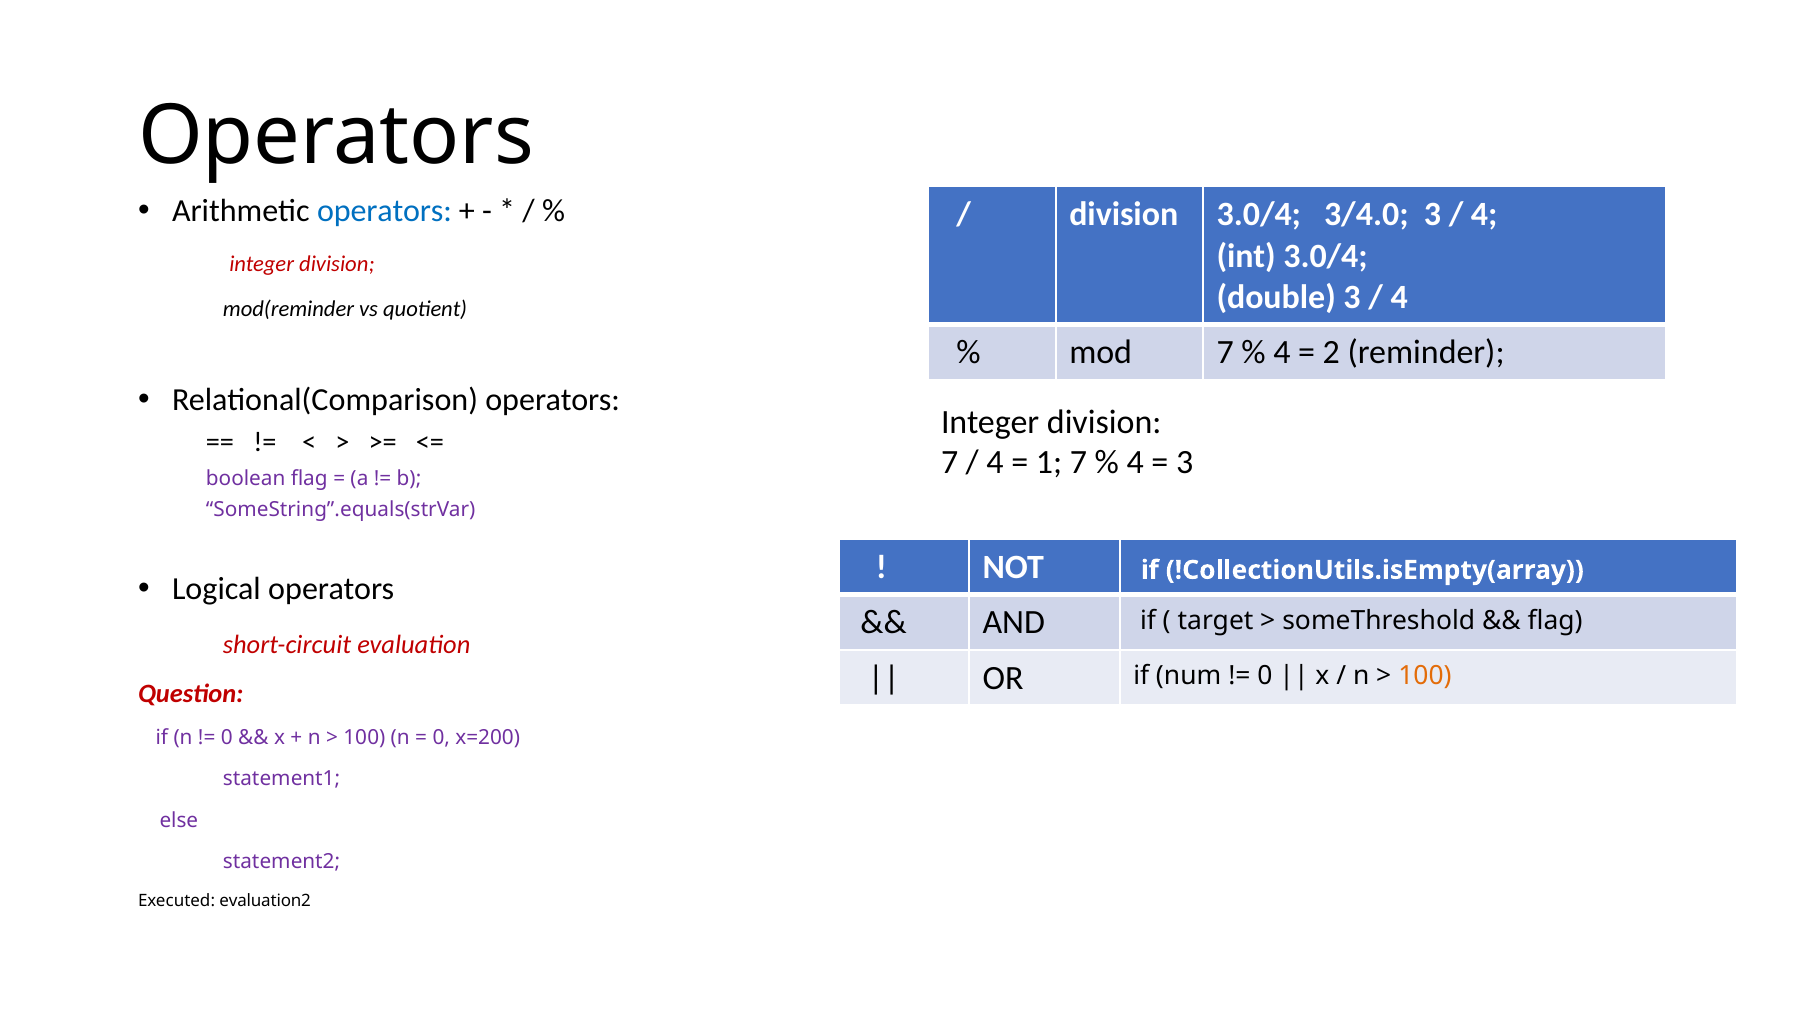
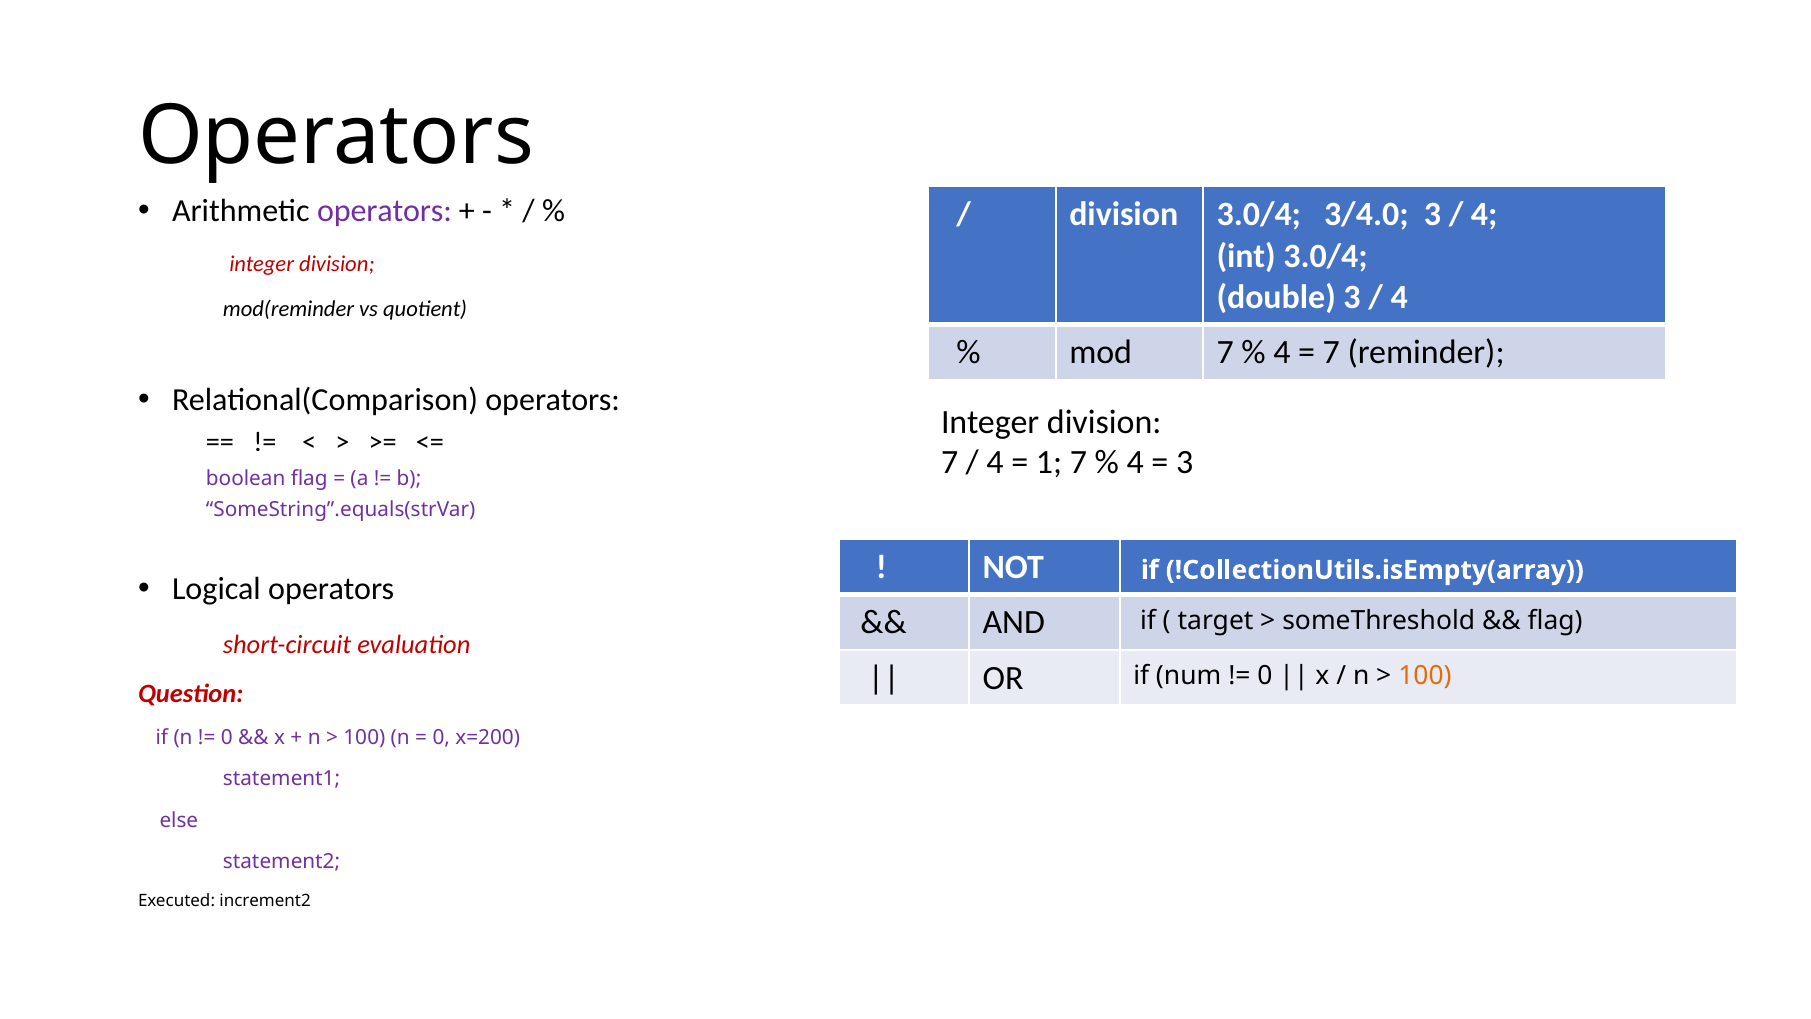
operators colour: blue -> purple (384, 210)
2: 2 -> 7 (1331, 352)
evaluation2: evaluation2 -> increment2 (265, 901)
